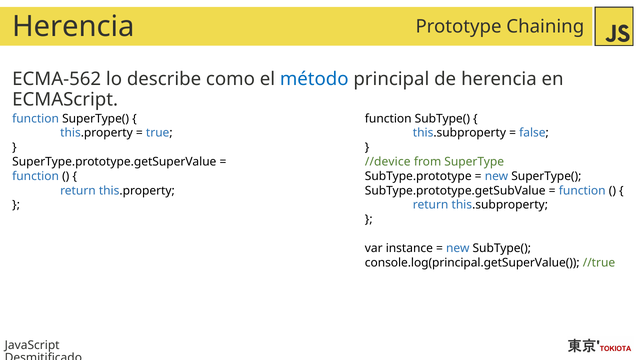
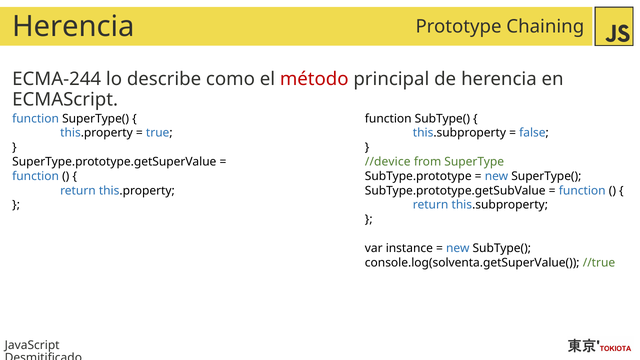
ECMA-562: ECMA-562 -> ECMA-244 (57, 79)
método colour: blue -> red (314, 79)
console.log(principal.getSuperValue(: console.log(principal.getSuperValue( -> console.log(solventa.getSuperValue( (472, 263)
